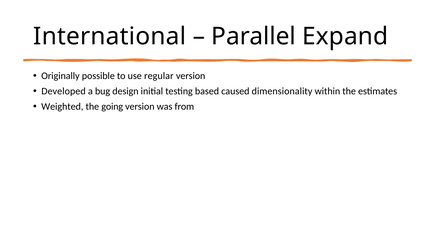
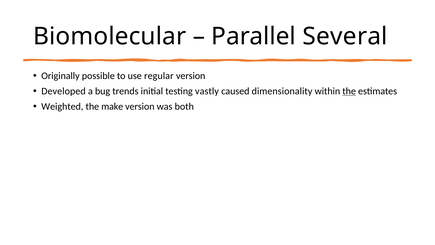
International: International -> Biomolecular (110, 37)
Expand: Expand -> Several (345, 37)
design: design -> trends (125, 91)
based: based -> vastly (207, 91)
the underline: none -> present (349, 91)
going: going -> make (112, 106)
from: from -> both (184, 106)
